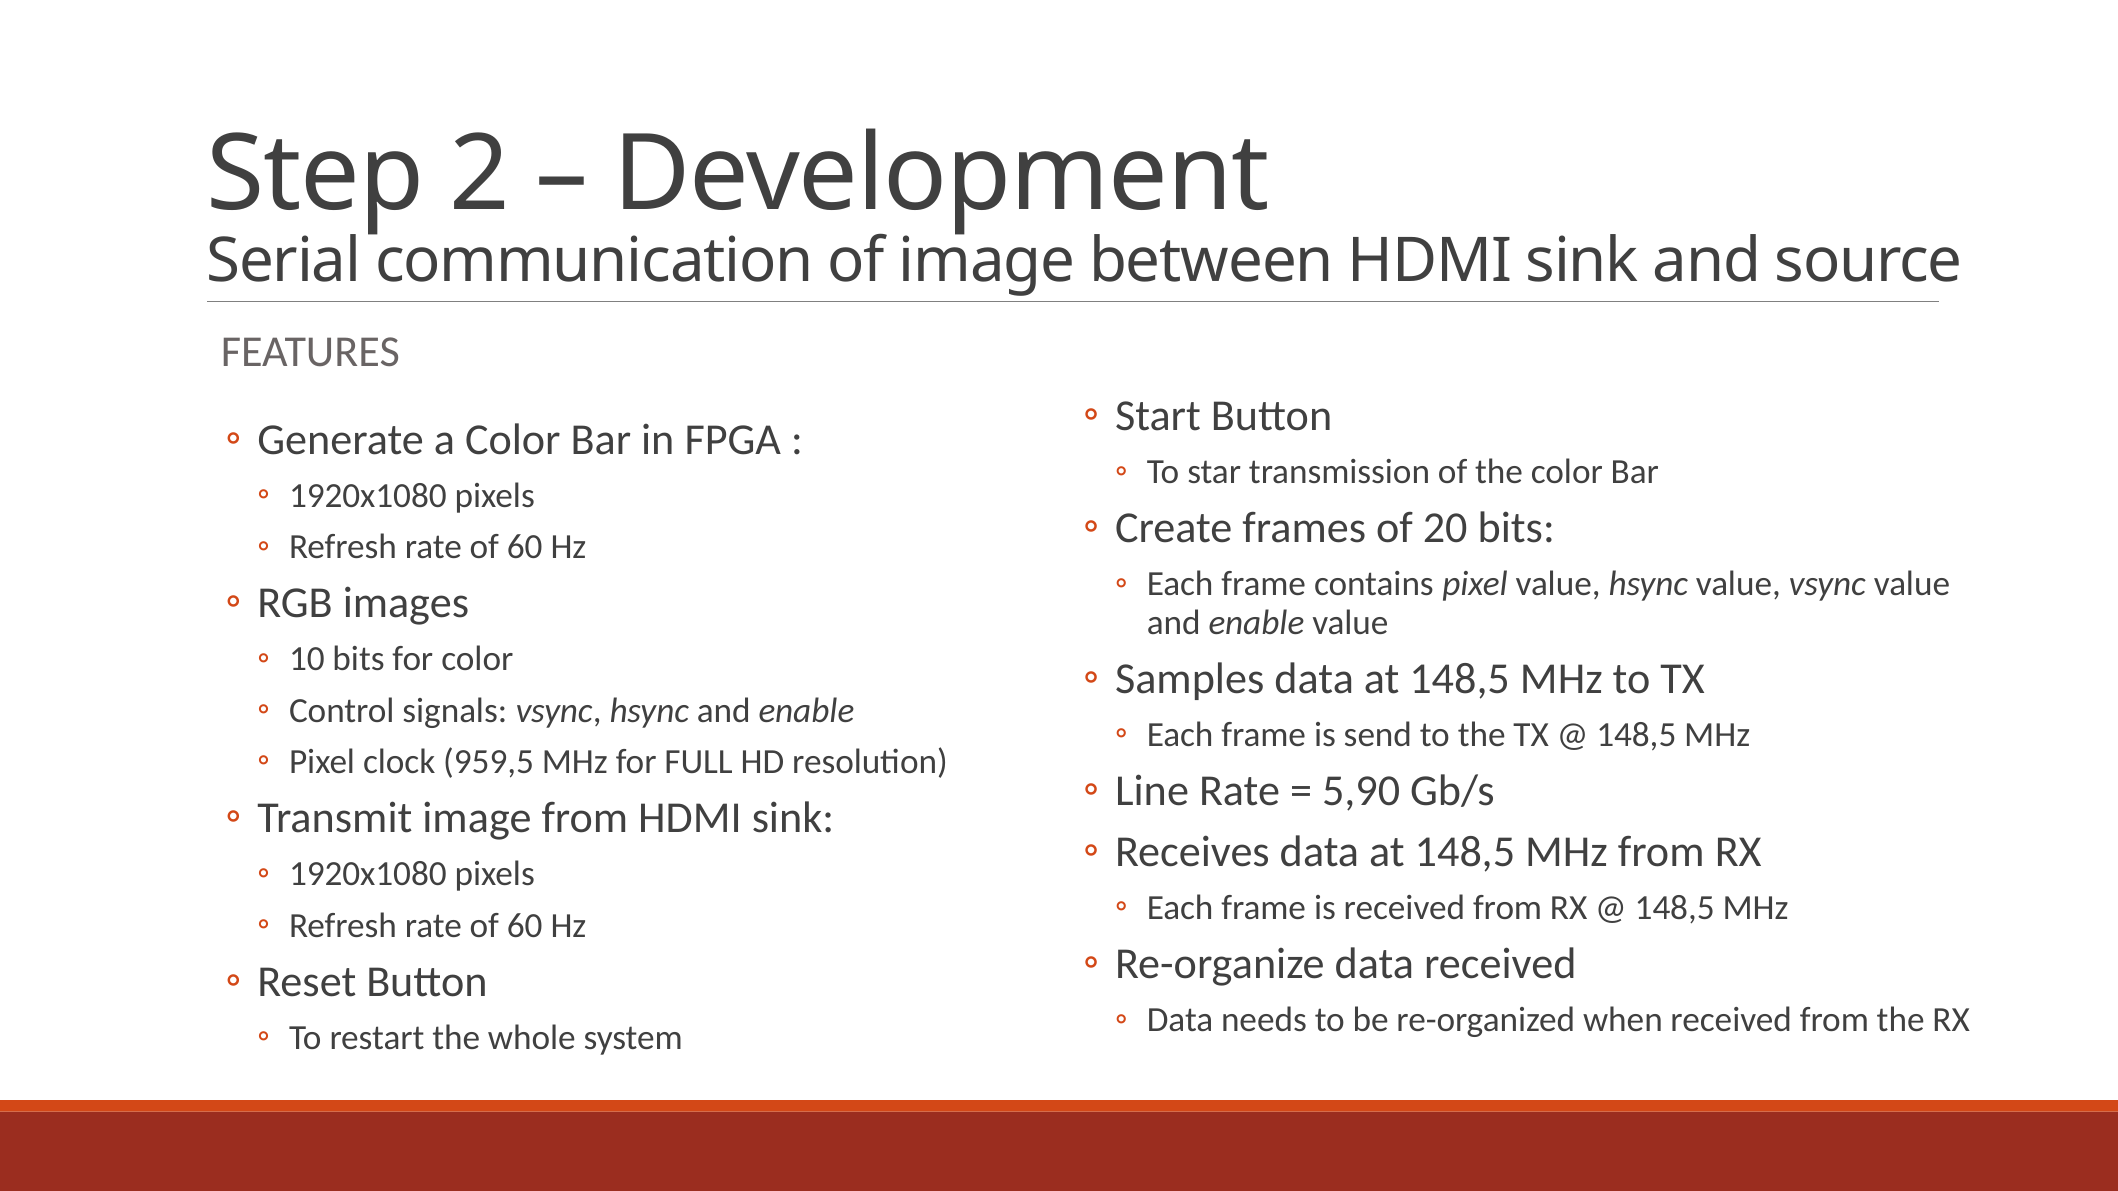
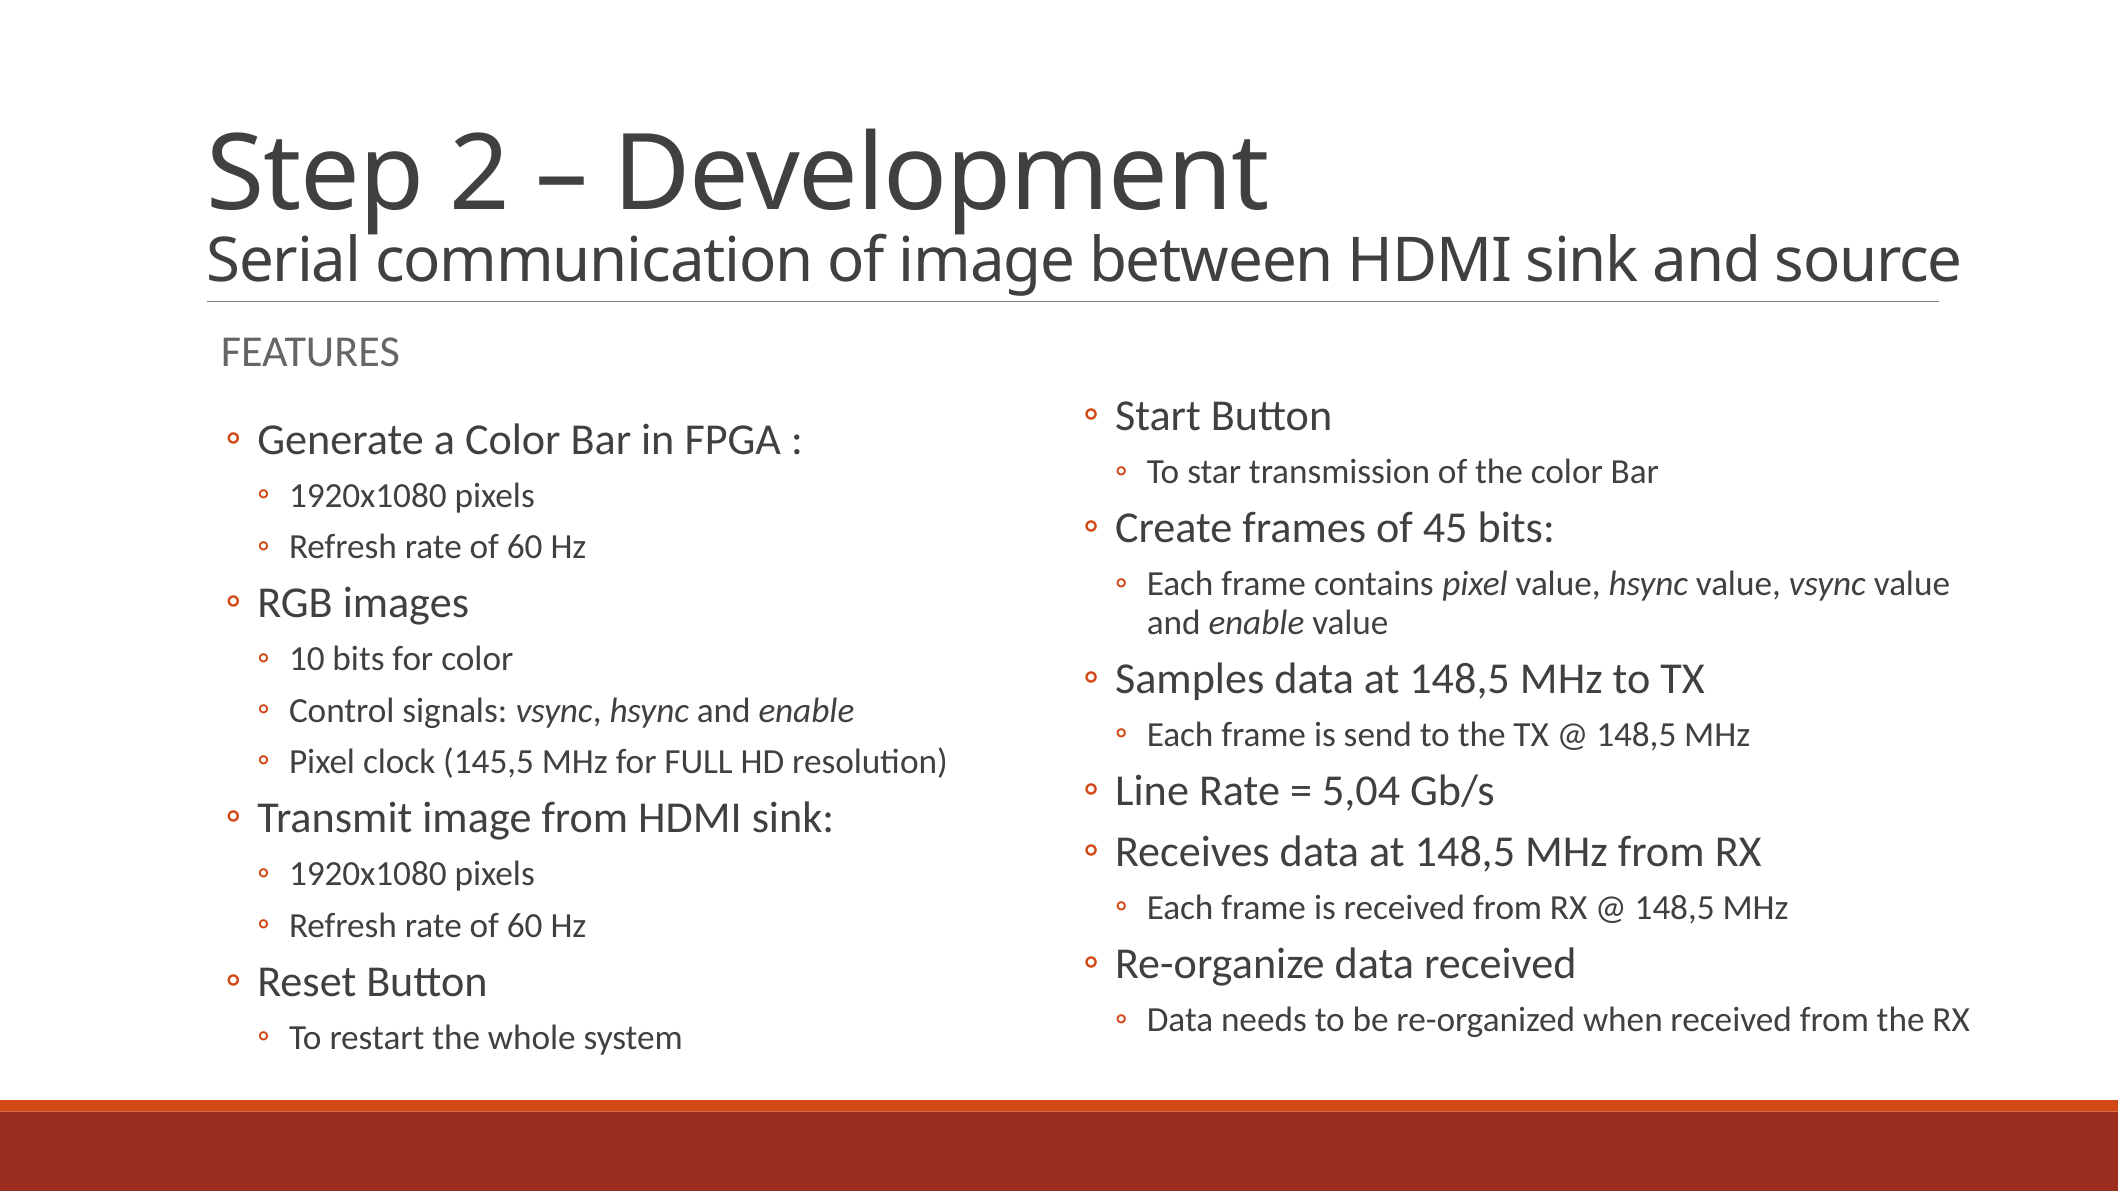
20: 20 -> 45 (1445, 528)
959,5: 959,5 -> 145,5 (489, 762)
5,90: 5,90 -> 5,04 (1361, 791)
